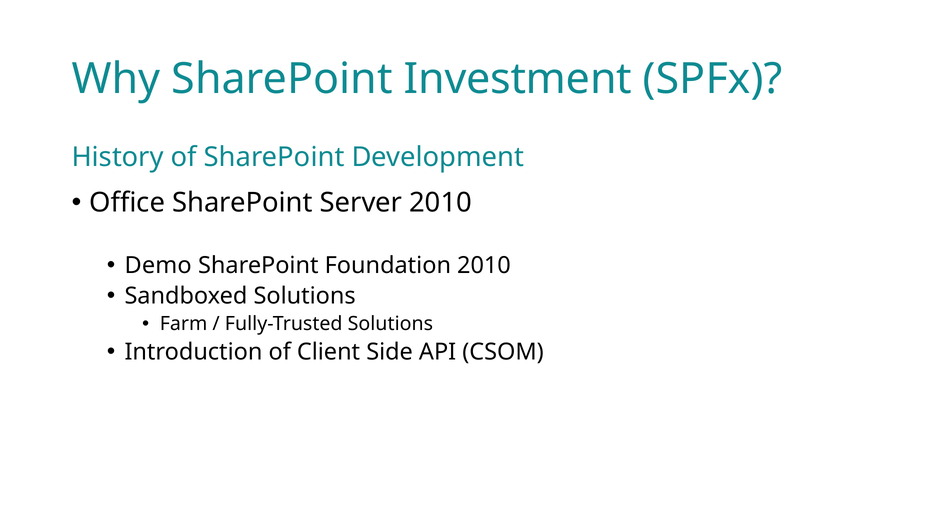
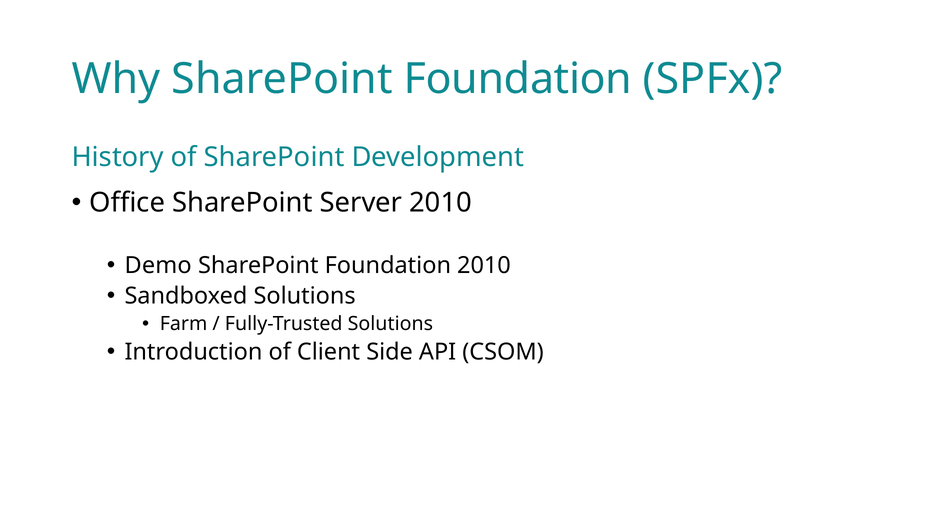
Why SharePoint Investment: Investment -> Foundation (518, 79)
